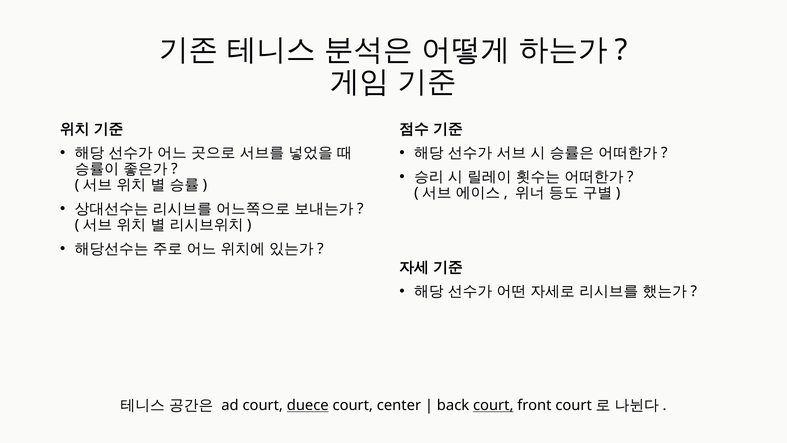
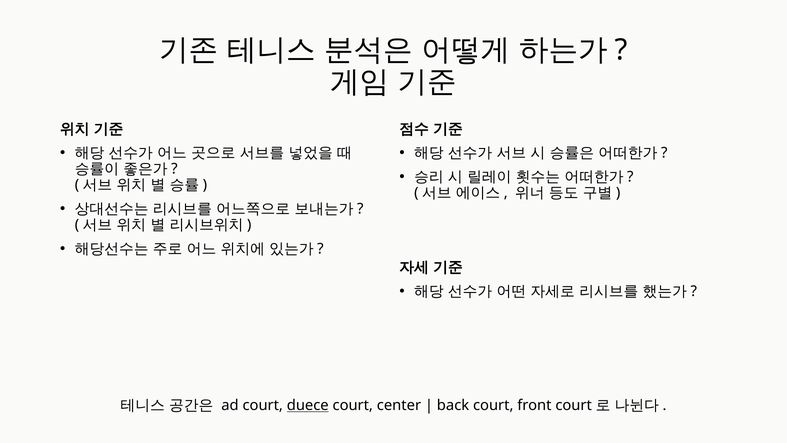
court underline: present -> none (493, 405)
